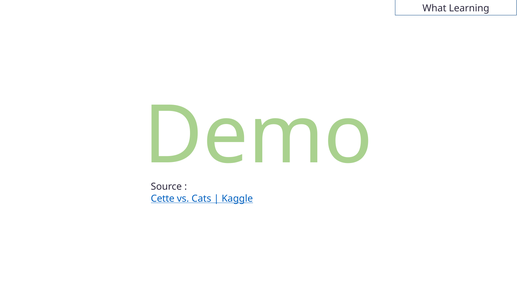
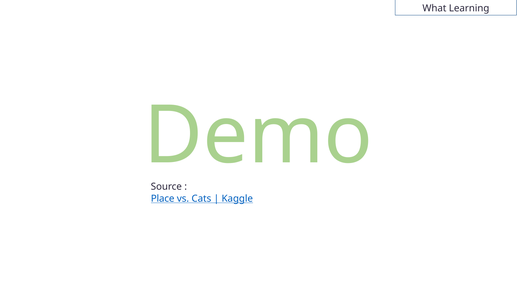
Cette: Cette -> Place (163, 198)
